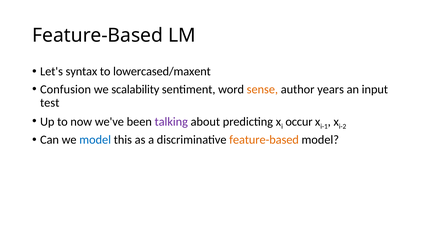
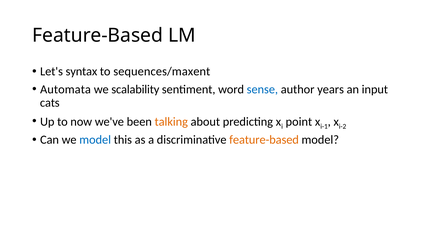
lowercased/maxent: lowercased/maxent -> sequences/maxent (162, 71)
Confusion: Confusion -> Automata (66, 89)
sense colour: orange -> blue (262, 89)
test: test -> cats (50, 102)
talking colour: purple -> orange (171, 121)
occur: occur -> point (299, 121)
